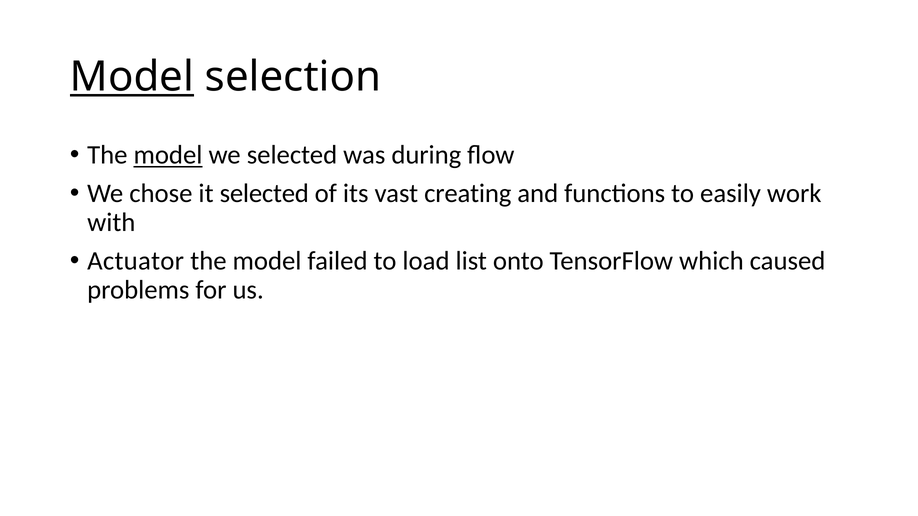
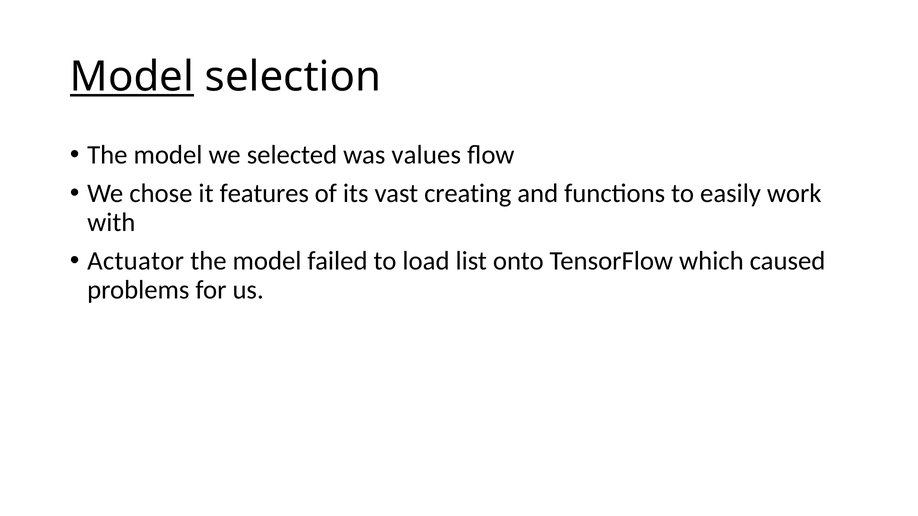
model underline: present -> none (168, 155)
during: during -> values (426, 155)
it selected: selected -> features (264, 194)
